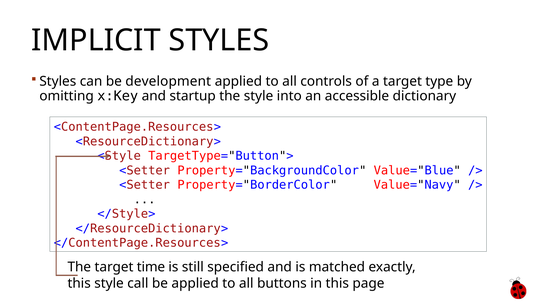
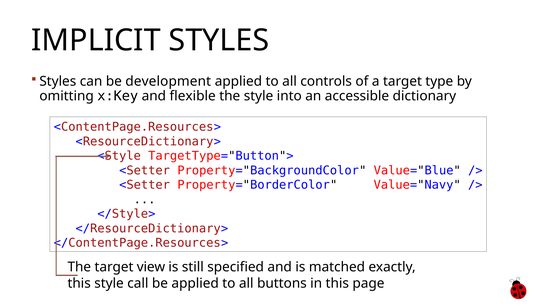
startup: startup -> flexible (193, 96)
time: time -> view (151, 267)
